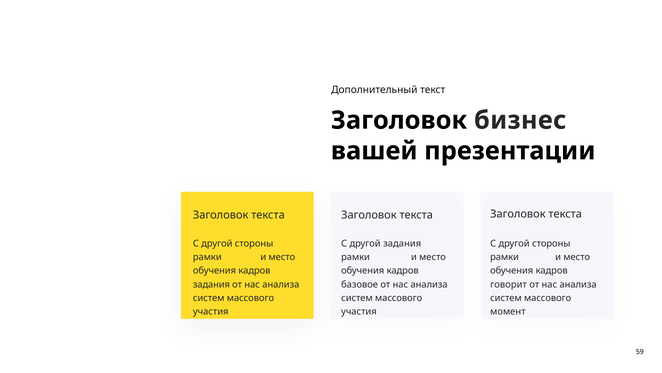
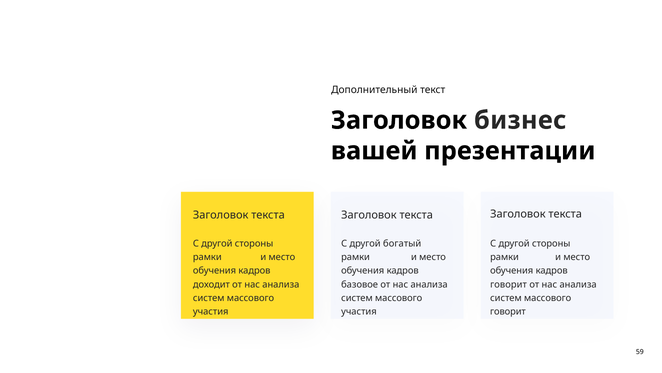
другой задания: задания -> богатый (402, 244)
задания: задания -> доходит (211, 285)
момент: момент -> говорит (508, 312)
